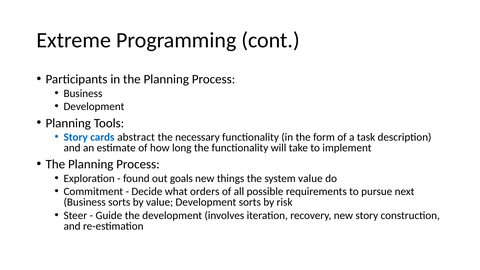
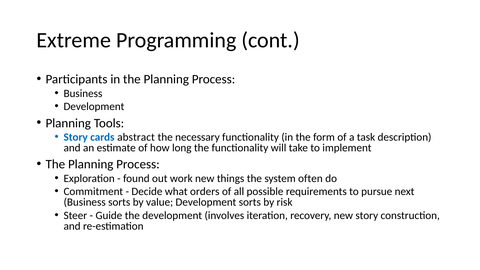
goals: goals -> work (181, 178)
system value: value -> often (310, 178)
